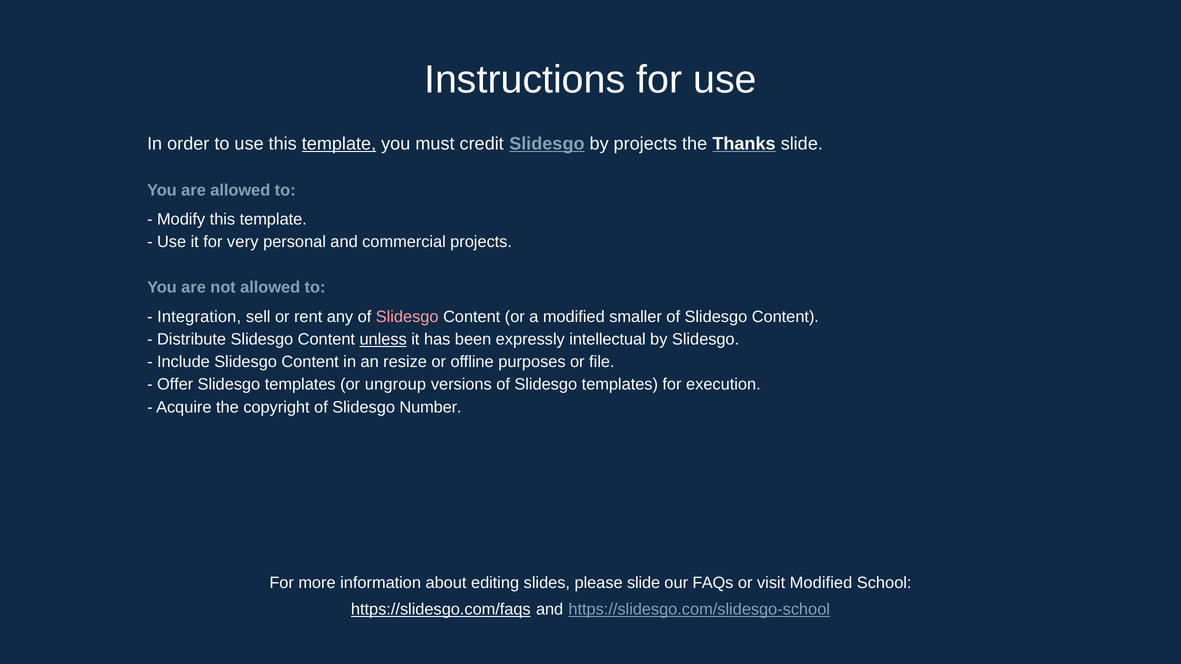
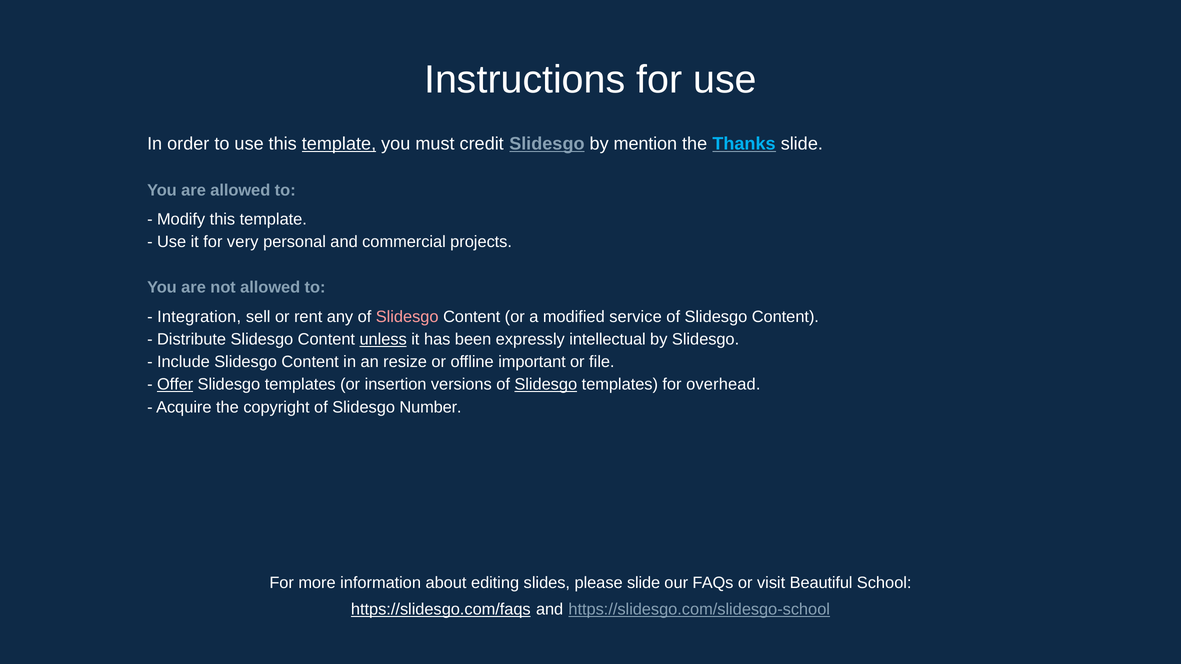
by projects: projects -> mention (645, 144)
Thanks colour: white -> light blue (744, 144)
smaller: smaller -> service (636, 317)
purposes: purposes -> important (532, 362)
Offer underline: none -> present (175, 385)
ungroup: ungroup -> insertion (396, 385)
Slidesgo underline: none -> present (546, 385)
execution: execution -> overhead (723, 385)
visit Modified: Modified -> Beautiful (821, 583)
